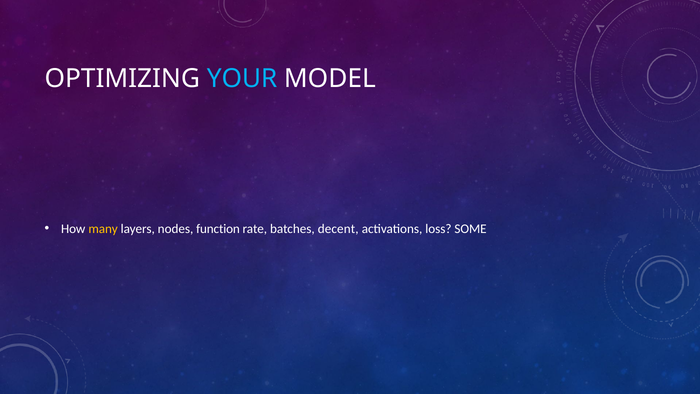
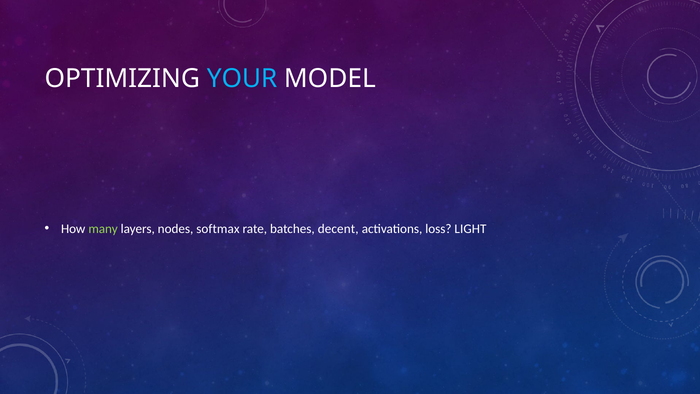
many colour: yellow -> light green (103, 229)
function: function -> softmax (218, 229)
SOME: SOME -> LIGHT (470, 229)
